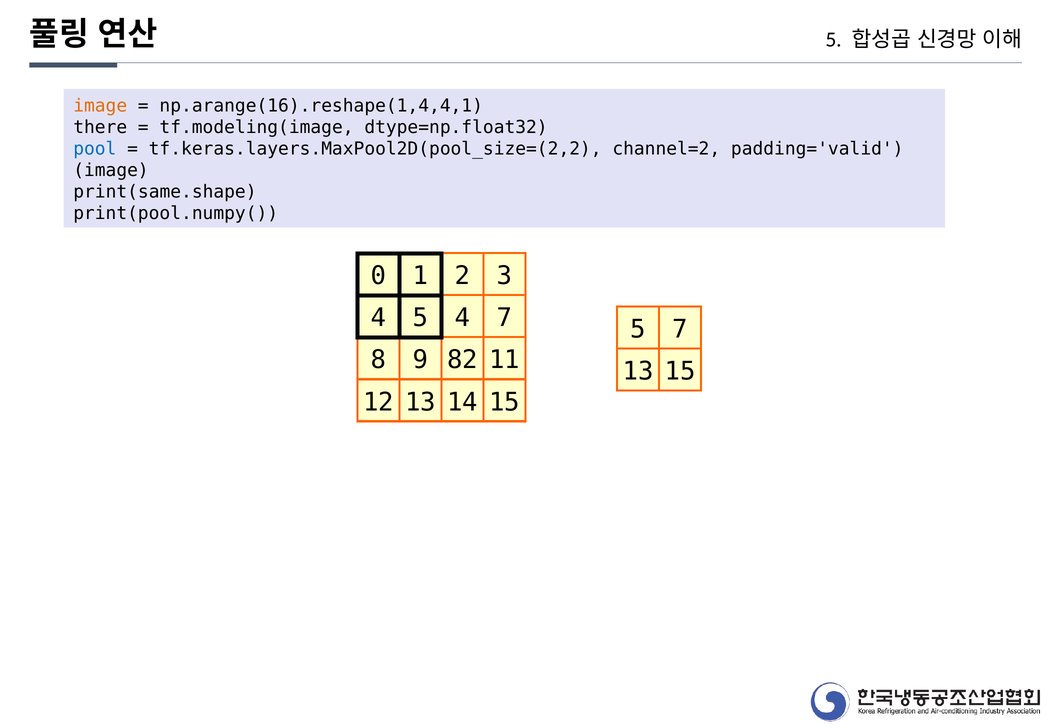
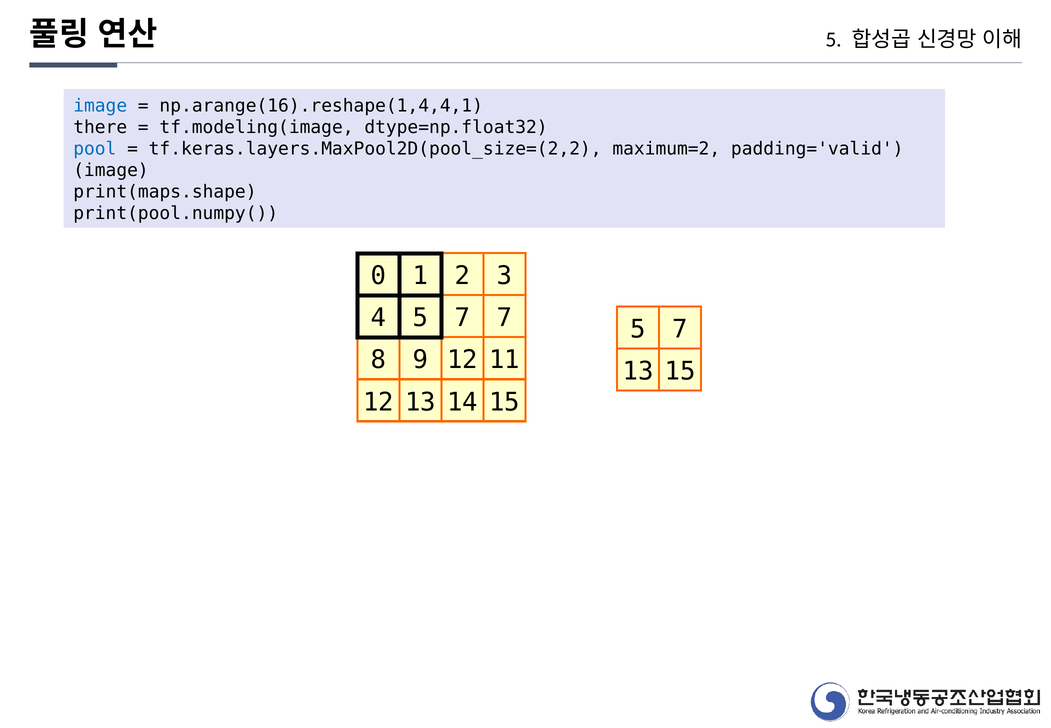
image colour: orange -> blue (100, 106)
channel=2: channel=2 -> maximum=2 (666, 149)
print(same.shape: print(same.shape -> print(maps.shape (165, 192)
4 5 4: 4 -> 7 (462, 318)
9 82: 82 -> 12 (462, 360)
